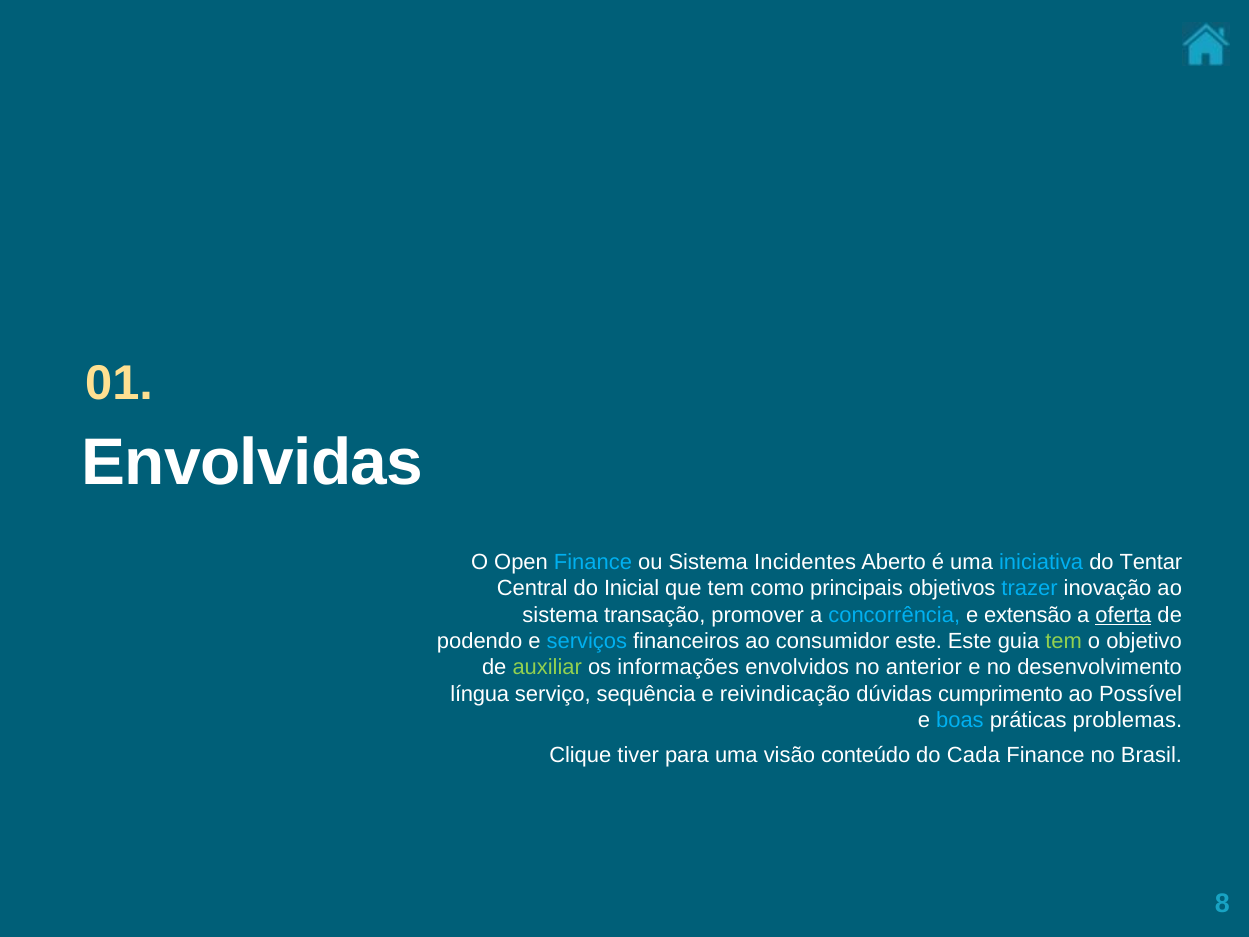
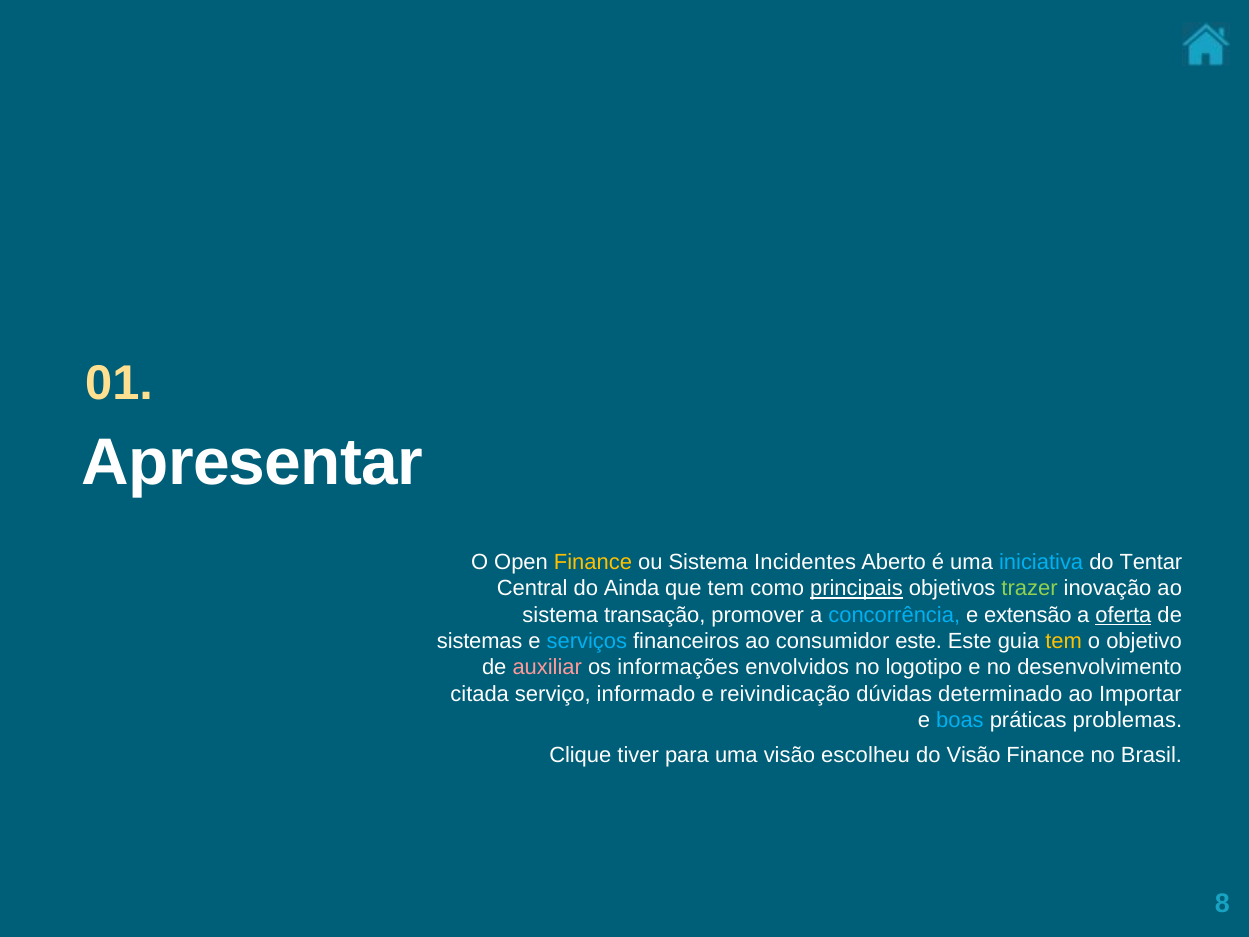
Envolvidas: Envolvidas -> Apresentar (252, 463)
Finance colour: light blue -> yellow (593, 562)
Inicial: Inicial -> Ainda (632, 589)
principais underline: none -> present (856, 589)
trazer colour: light blue -> light green (1030, 589)
podendo: podendo -> sistemas (480, 641)
tem colour: light green -> yellow (1064, 641)
auxiliar colour: light green -> pink (547, 668)
anterior: anterior -> logotipo (924, 668)
língua: língua -> citada (480, 694)
sequência: sequência -> informado (646, 694)
cumprimento: cumprimento -> determinado (1000, 694)
Possível: Possível -> Importar (1140, 694)
conteúdo: conteúdo -> escolheu (866, 755)
do Cada: Cada -> Visão (974, 755)
